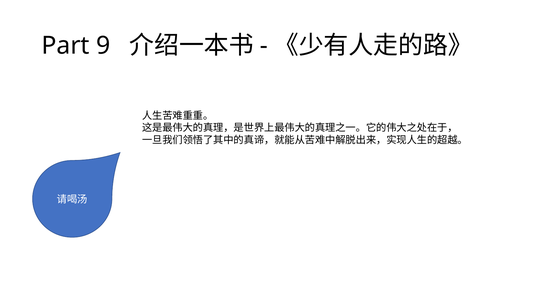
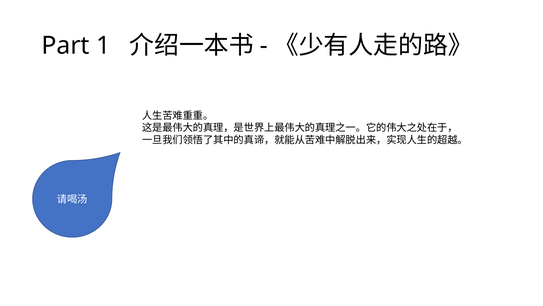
9: 9 -> 1 (103, 46)
